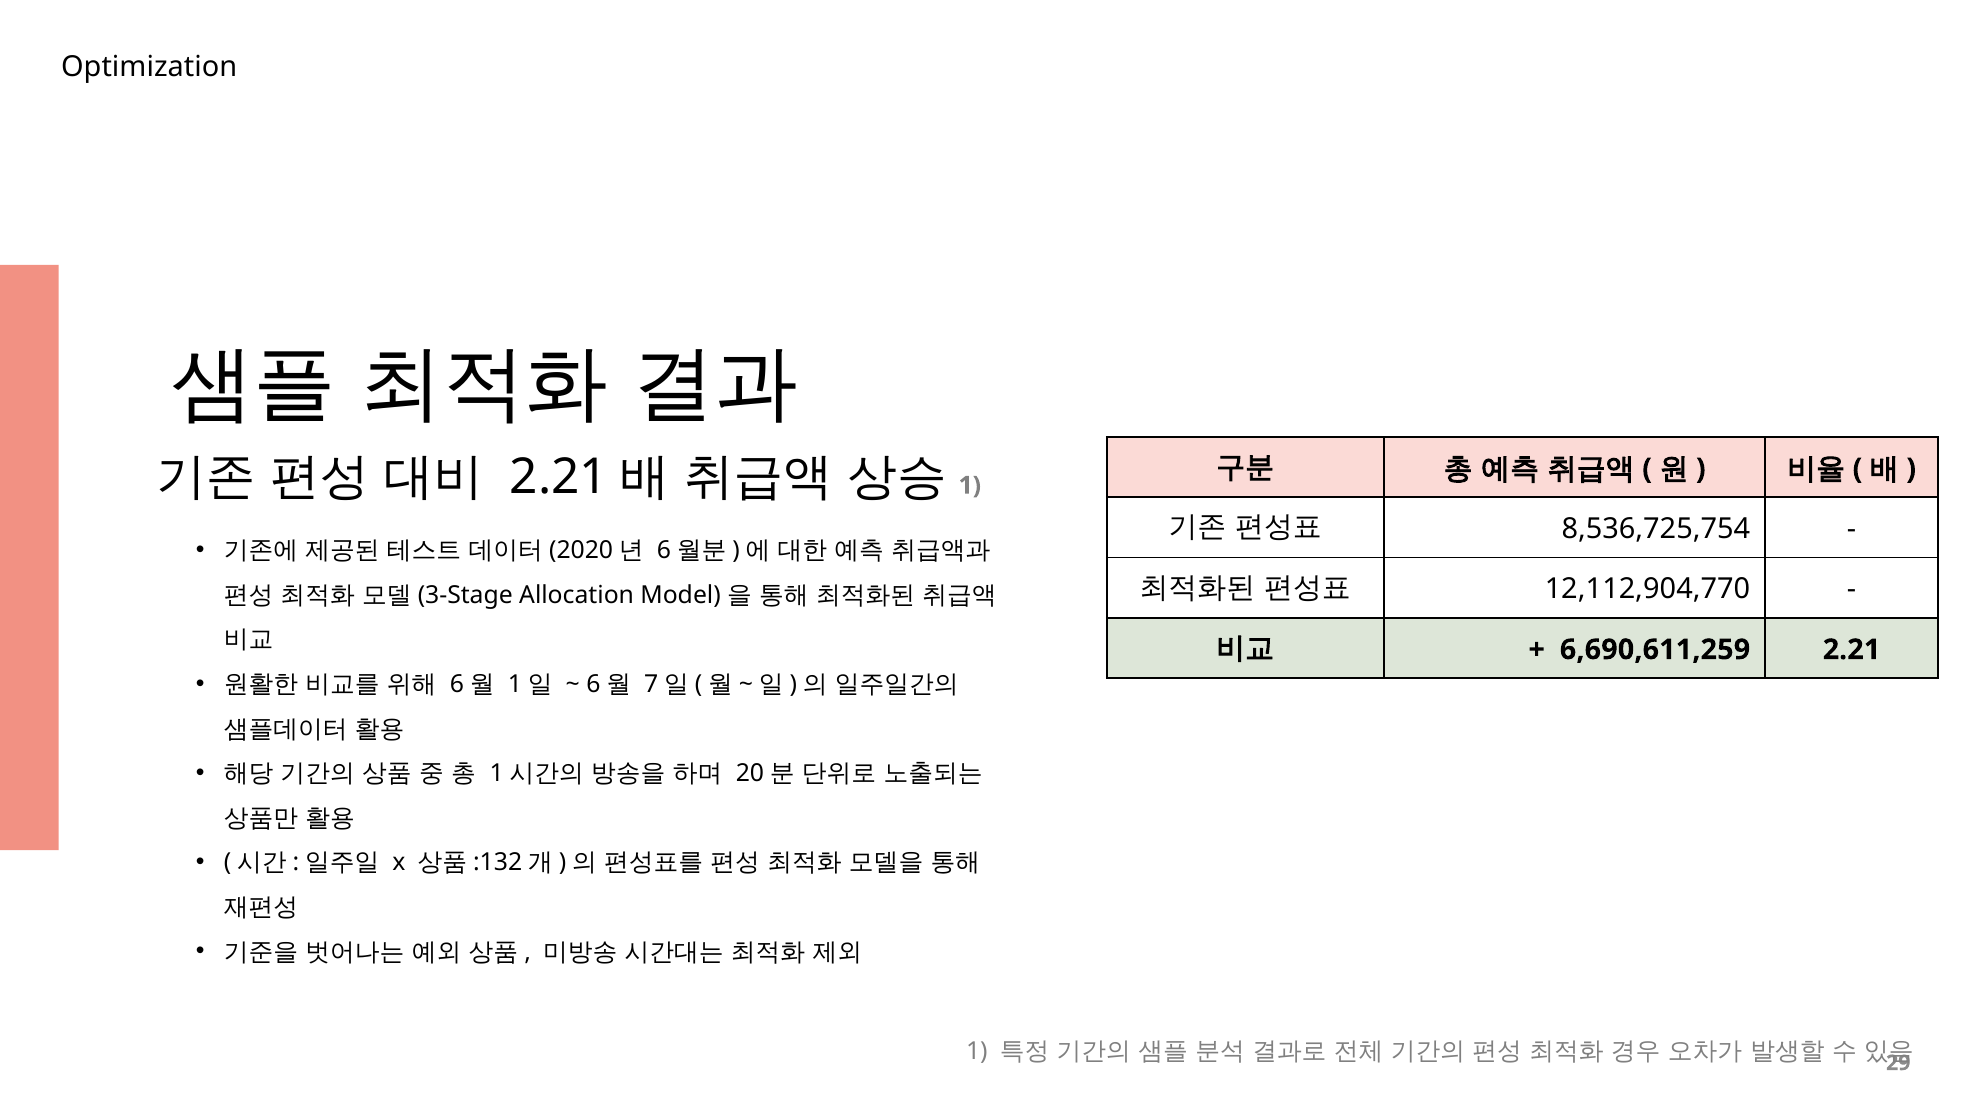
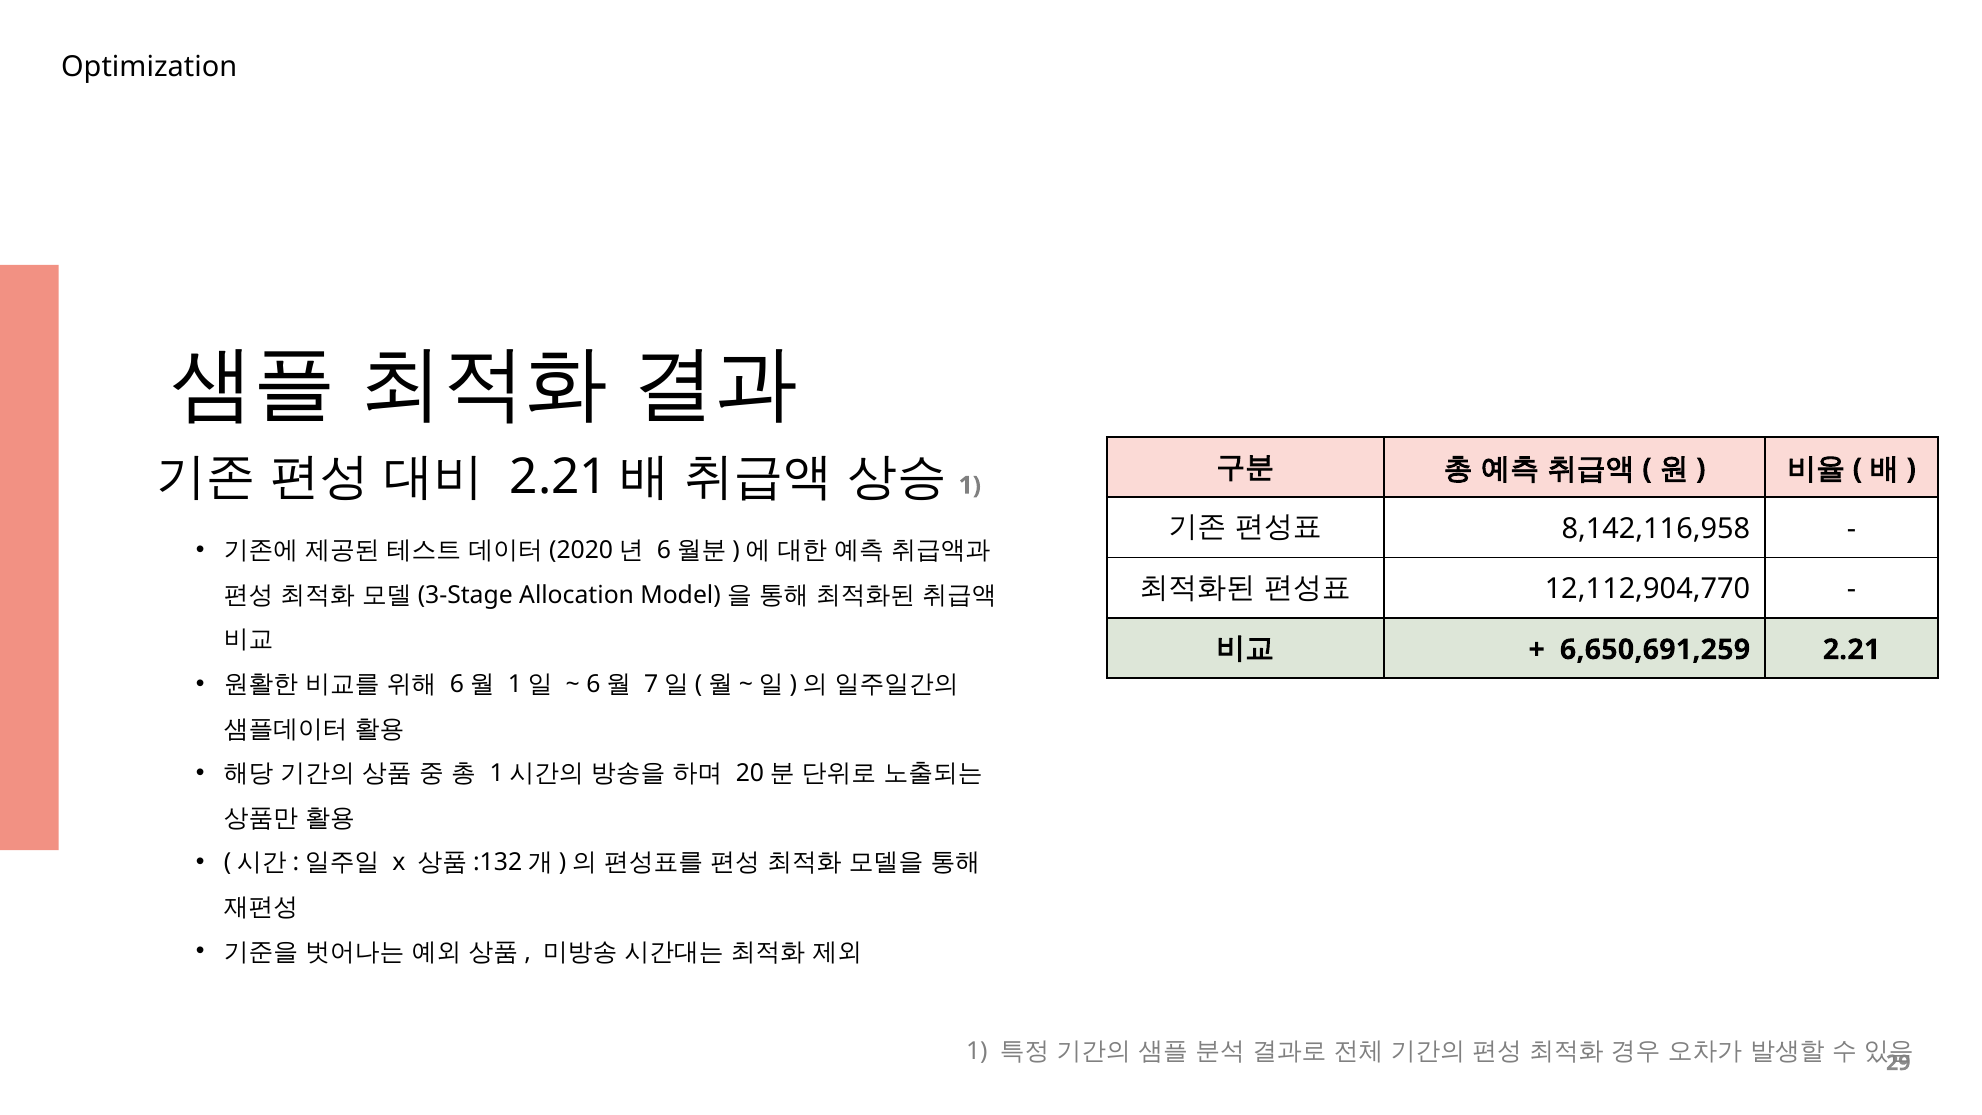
8,536,725,754: 8,536,725,754 -> 8,142,116,958 (1656, 529)
6,690,611,259: 6,690,611,259 -> 6,650,691,259 (1655, 650)
